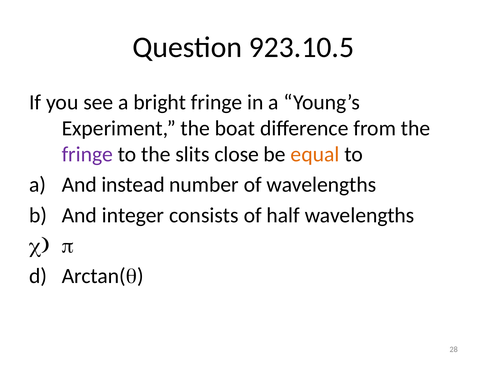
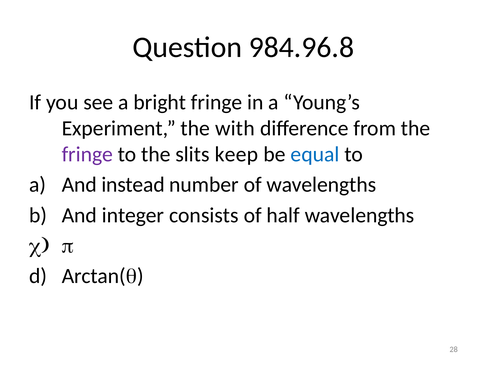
923.10.5: 923.10.5 -> 984.96.8 (301, 47)
boat: boat -> with (235, 128)
close: close -> keep (236, 154)
equal colour: orange -> blue (315, 154)
